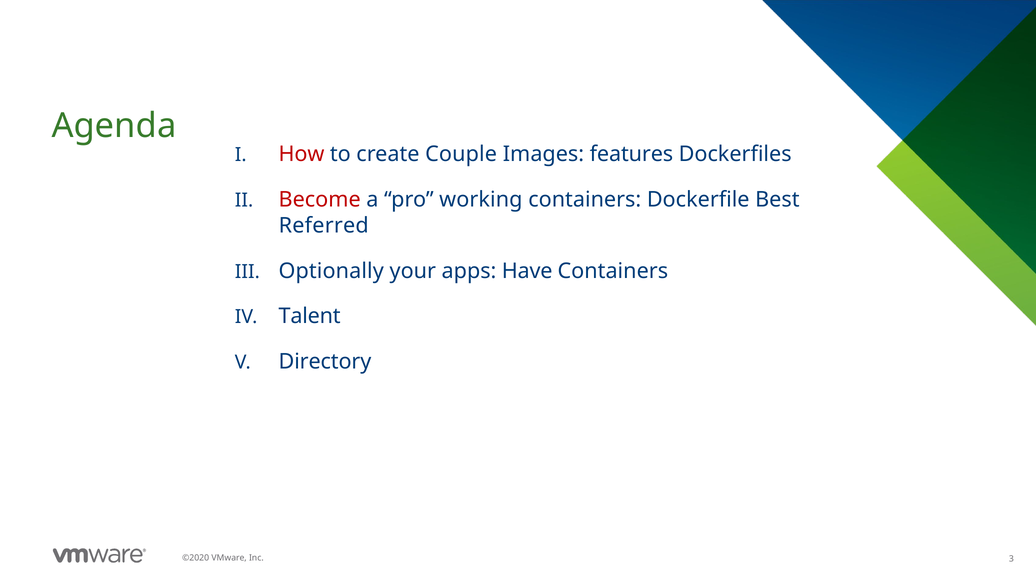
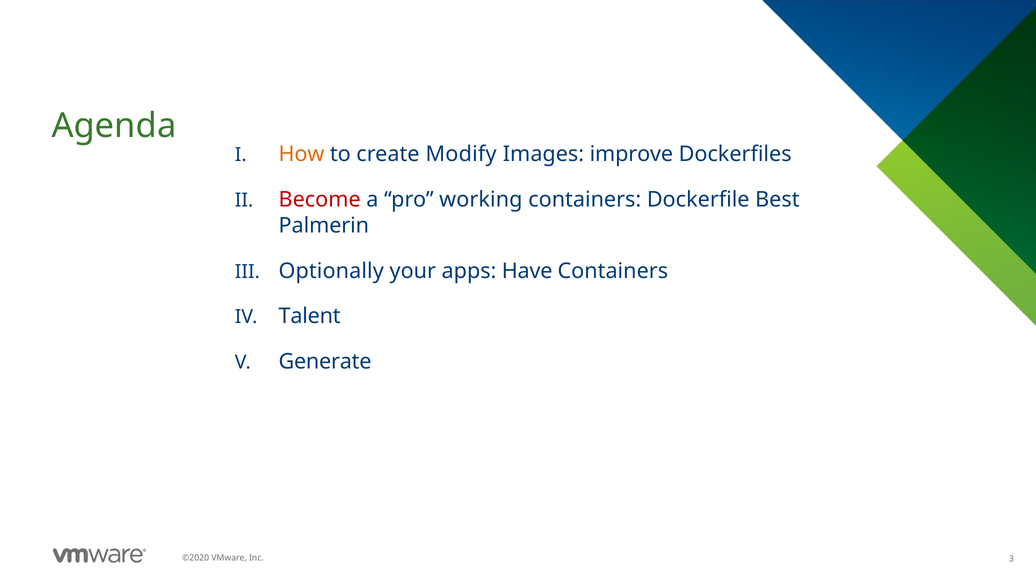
How colour: red -> orange (301, 154)
Couple: Couple -> Modify (461, 154)
features: features -> improve (631, 154)
Referred: Referred -> Palmerin (324, 226)
Directory: Directory -> Generate (325, 362)
